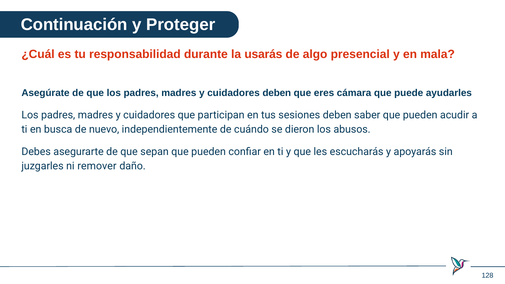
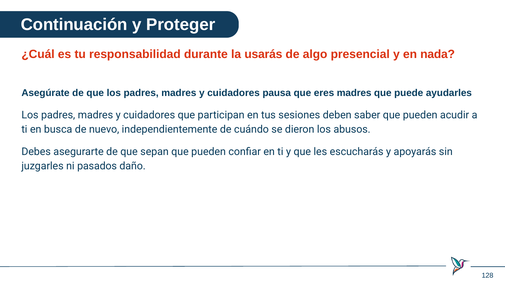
mala: mala -> nada (438, 54)
cuidadores deben: deben -> pausa (277, 93)
eres cámara: cámara -> madres (354, 93)
remover: remover -> pasados (97, 166)
